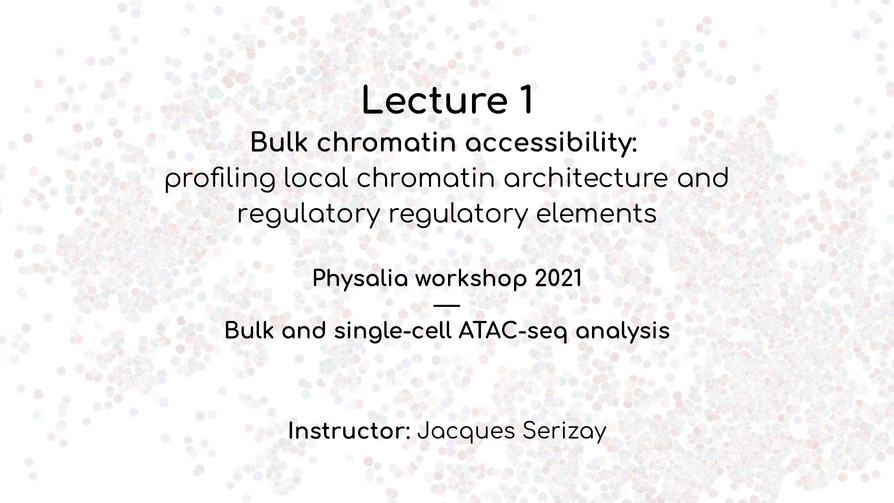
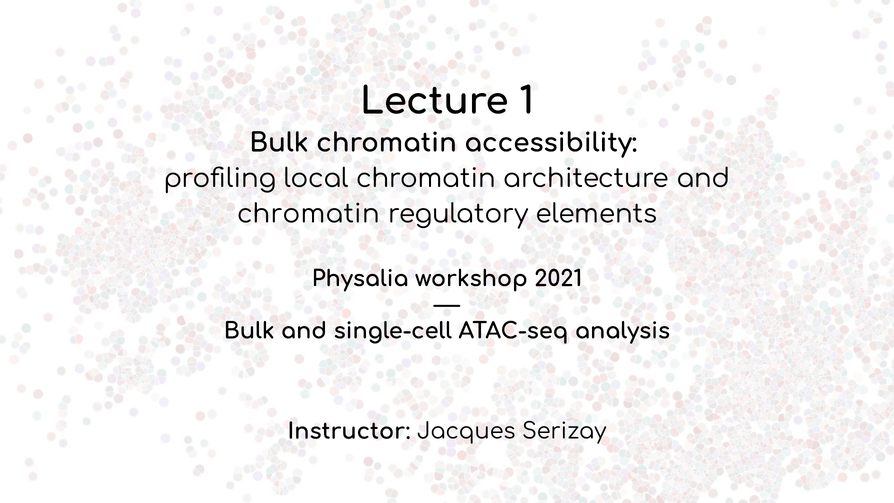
regulatory: regulatory -> chromatin (308, 214)
